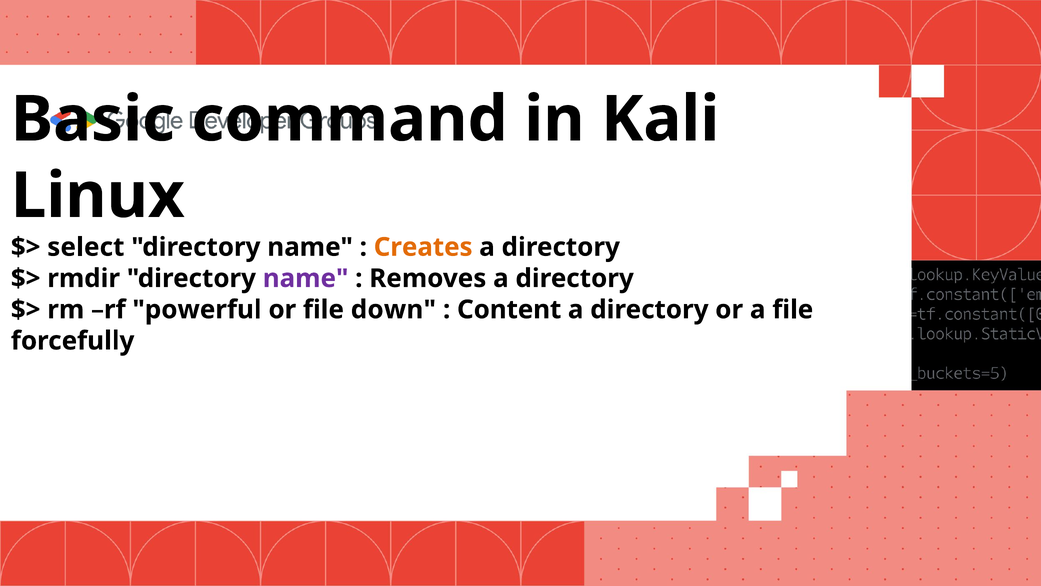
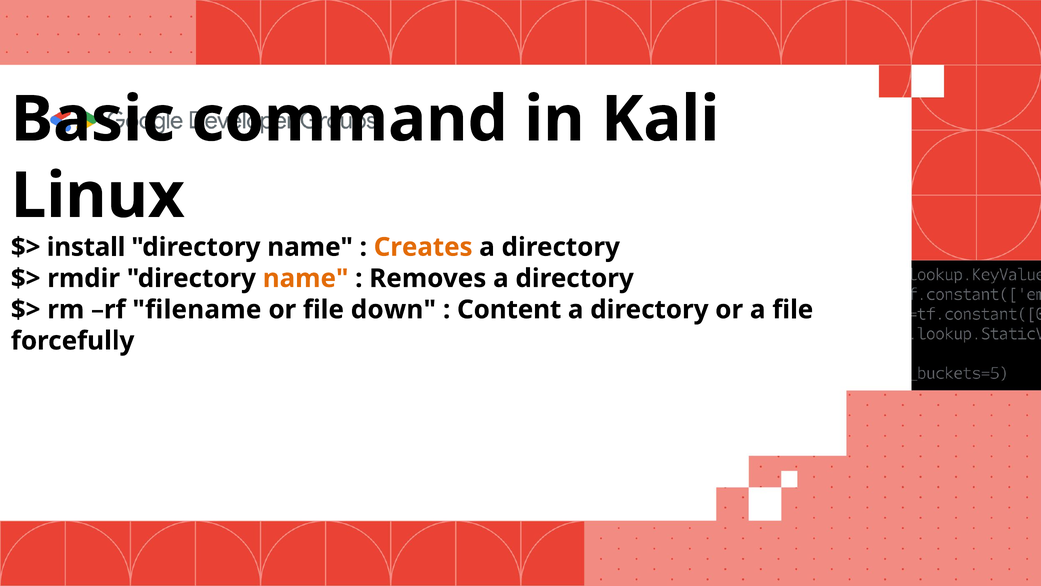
select: select -> install (86, 247)
name colour: purple -> orange (306, 278)
powerful: powerful -> filename (197, 309)
